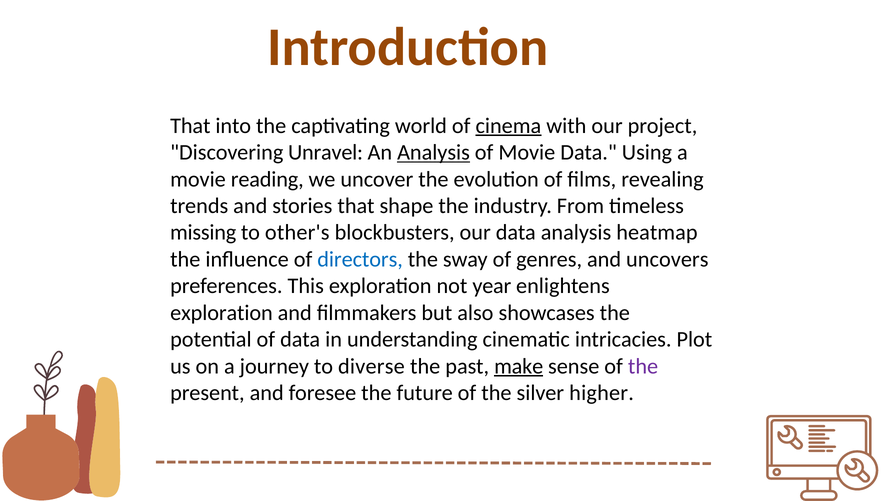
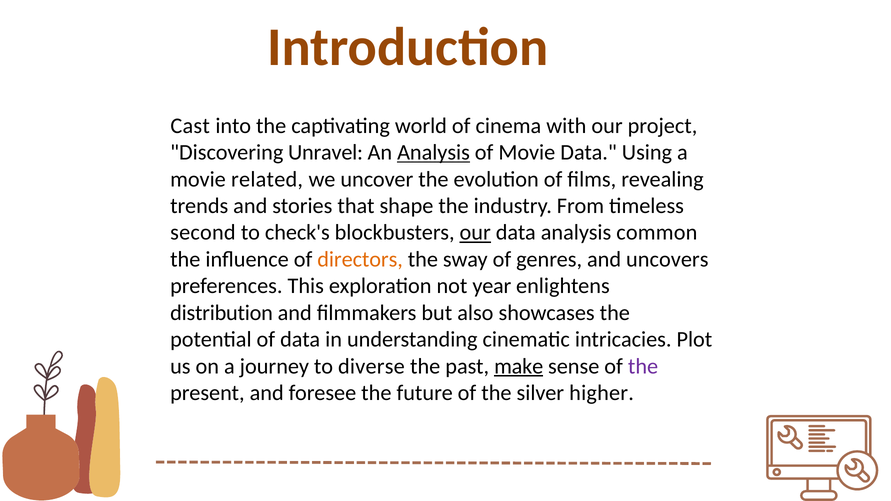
That: That -> Cast (190, 126)
cinema underline: present -> none (508, 126)
reading: reading -> related (267, 179)
missing: missing -> second (203, 233)
other's: other's -> check's (297, 233)
our underline: none -> present (475, 233)
heatmap: heatmap -> common (657, 233)
directors colour: blue -> orange (360, 259)
exploration: exploration -> distribution (222, 313)
